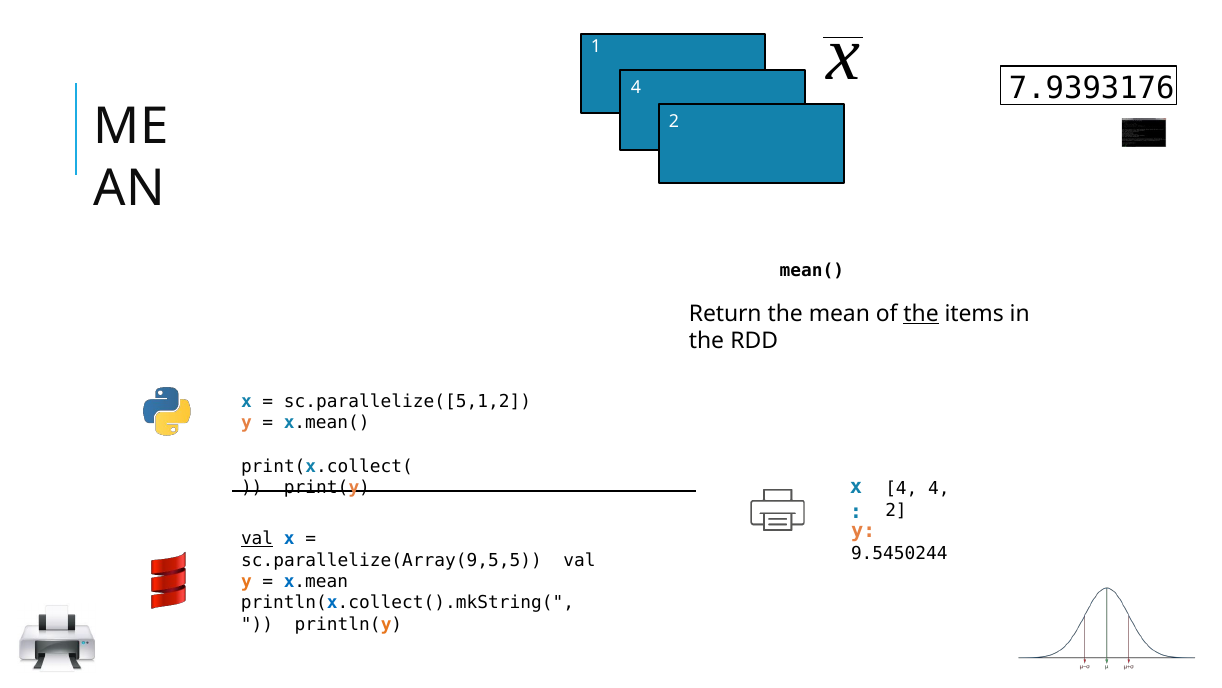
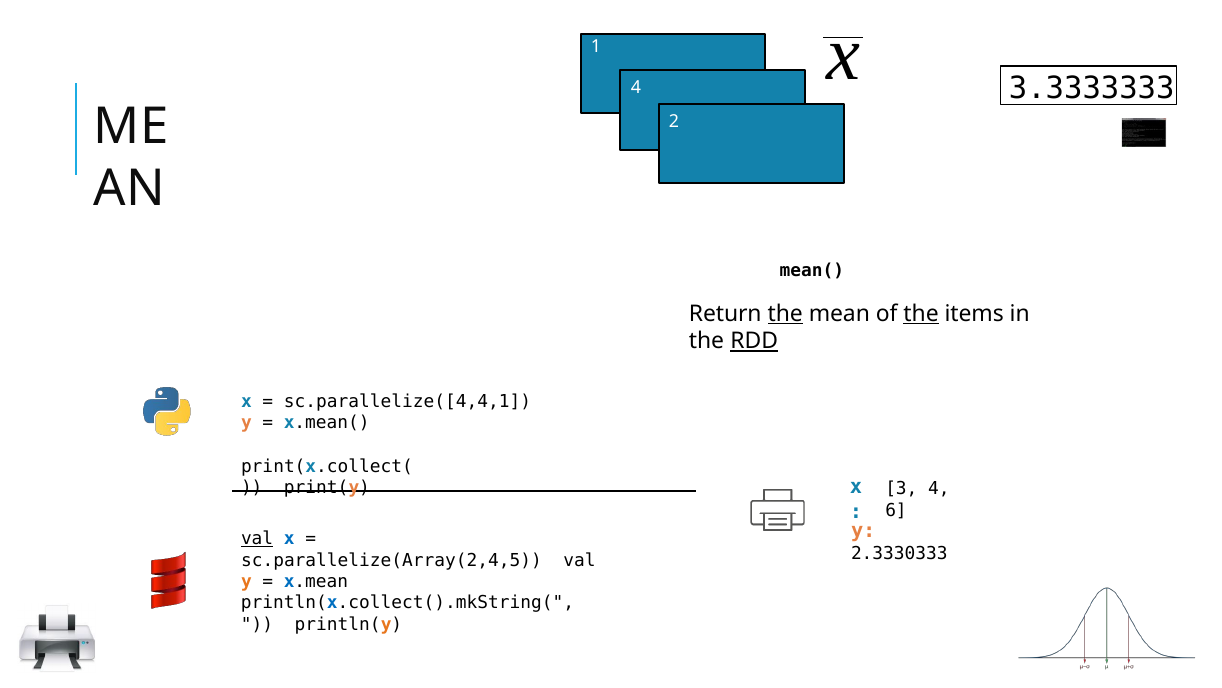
7.9393176: 7.9393176 -> 3.3333333 (1092, 88)
the underline: none -> present (785, 313)
RDD underline: none -> present (754, 341)
sc.parallelize([5,1,2: sc.parallelize([5,1,2 -> sc.parallelize([4,4,1 (407, 401)
4: 4 -> 3 (901, 488)
2: 2 -> 6 (896, 510)
9.5450244: 9.5450244 -> 2.3330333 (899, 553)
sc.parallelize(Array(9,5,5: sc.parallelize(Array(9,5,5 -> sc.parallelize(Array(2,4,5 (391, 560)
